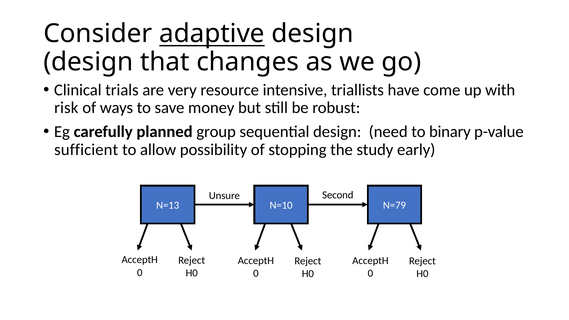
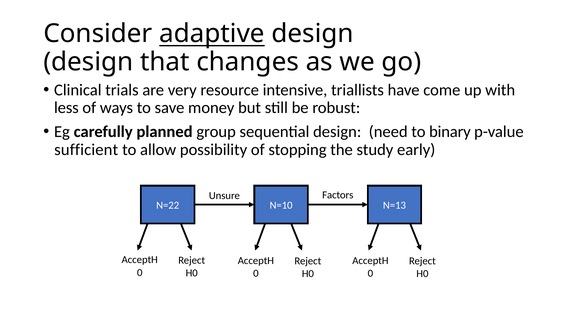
risk: risk -> less (66, 108)
Second: Second -> Factors (338, 195)
N=13: N=13 -> N=22 (168, 205)
N=79: N=79 -> N=13 (394, 205)
